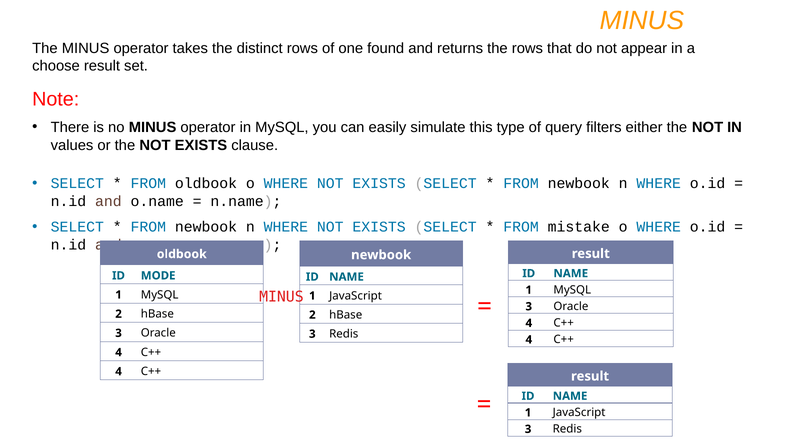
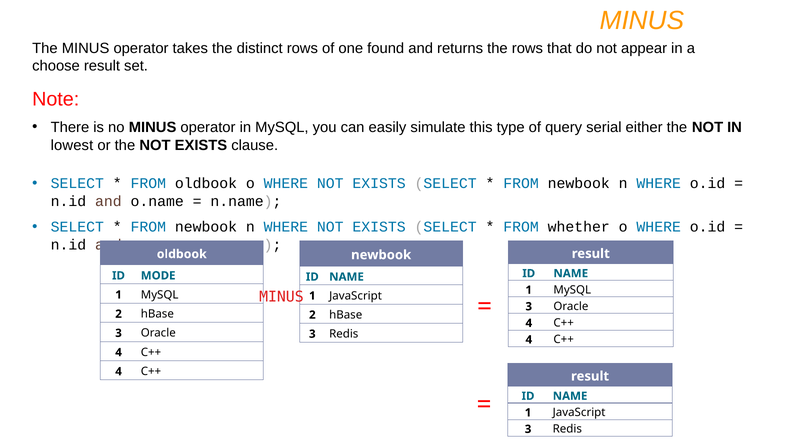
filters: filters -> serial (604, 127)
values: values -> lowest (72, 145)
mistake: mistake -> whether (579, 227)
